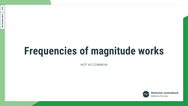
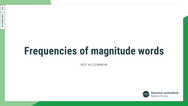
works: works -> words (151, 51)
